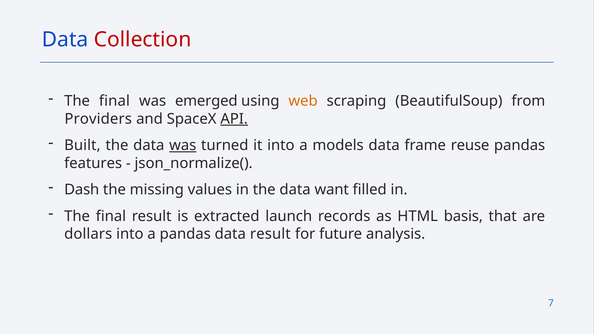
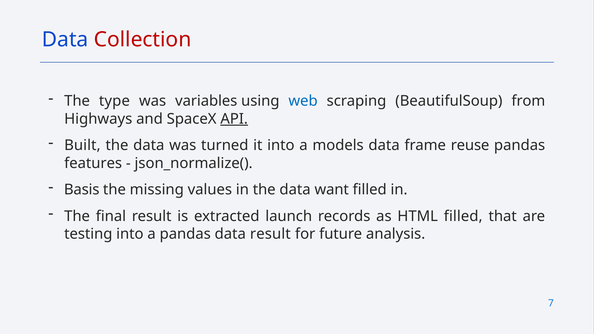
final: final -> type (114, 101)
emerged: emerged -> variables (206, 101)
web colour: orange -> blue (303, 101)
Providers: Providers -> Highways (98, 119)
was underline: present -> none (183, 145)
Dash: Dash -> Basis (82, 190)
HTML basis: basis -> filled (463, 216)
dollars: dollars -> testing (88, 234)
